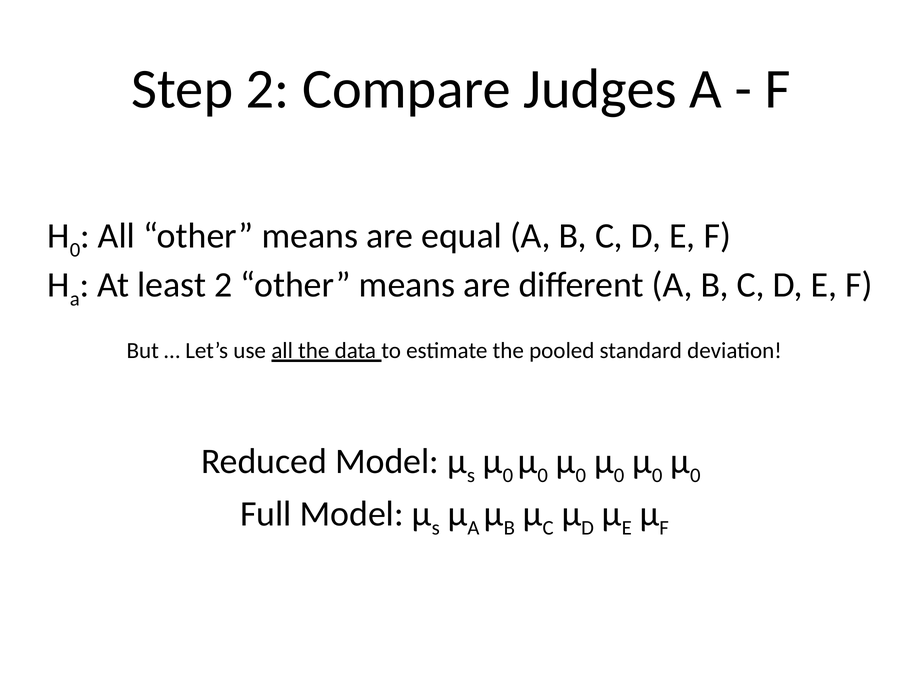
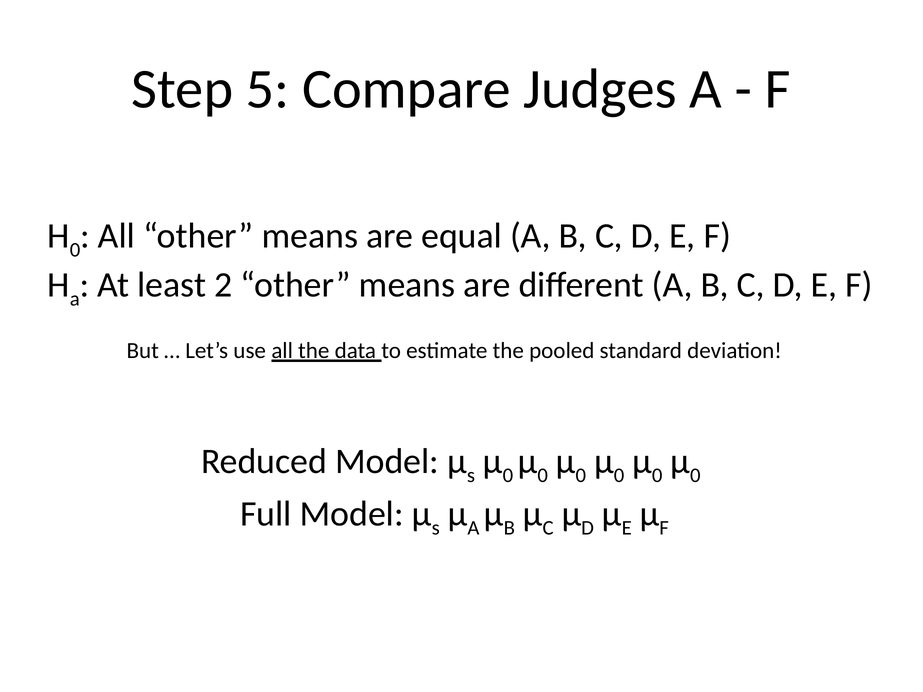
Step 2: 2 -> 5 (268, 89)
